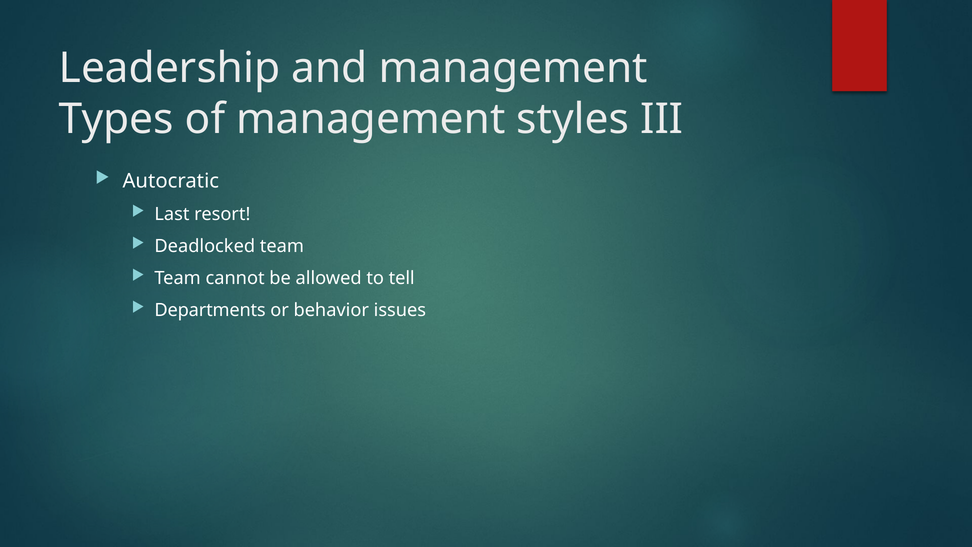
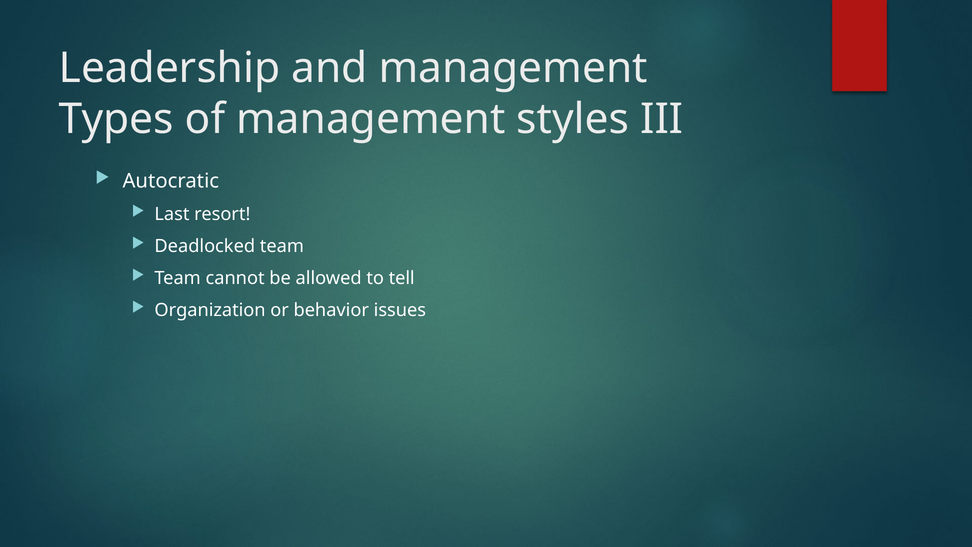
Departments: Departments -> Organization (210, 310)
